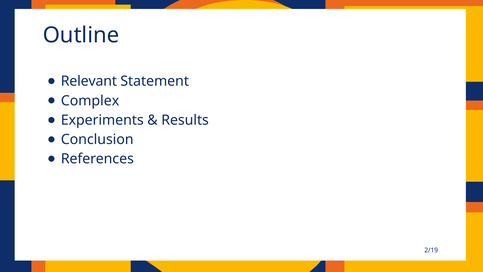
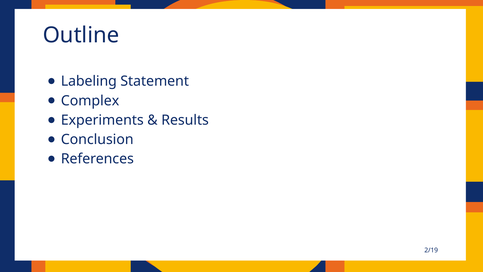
Relevant: Relevant -> Labeling (89, 81)
